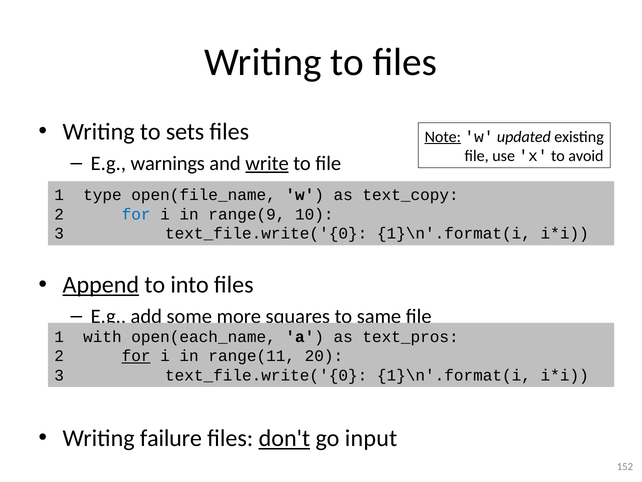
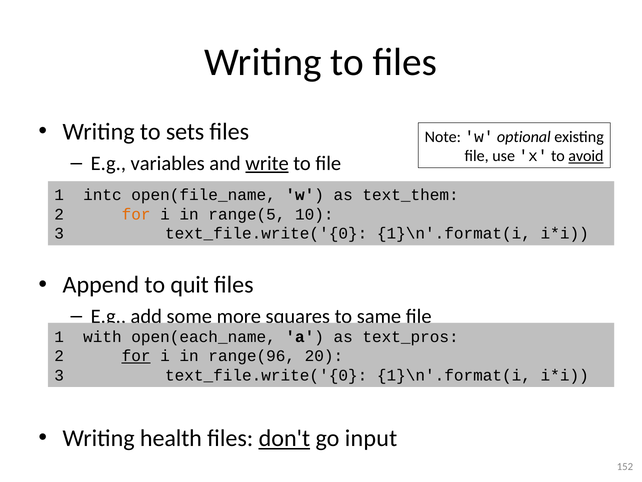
Note underline: present -> none (443, 137)
updated: updated -> optional (524, 137)
avoid underline: none -> present (586, 156)
warnings: warnings -> variables (168, 163)
type: type -> intc (102, 195)
text_copy: text_copy -> text_them (411, 195)
for colour: blue -> orange (136, 214)
range(9: range(9 -> range(5 (247, 214)
Append underline: present -> none (101, 285)
into: into -> quit (190, 285)
range(11: range(11 -> range(96 (252, 356)
failure: failure -> health (171, 438)
